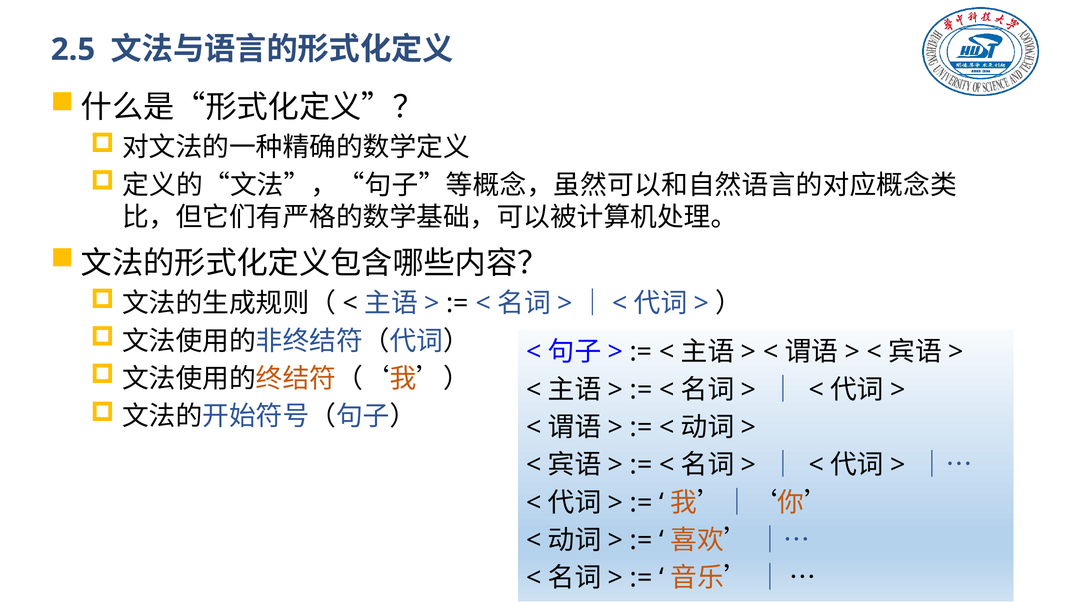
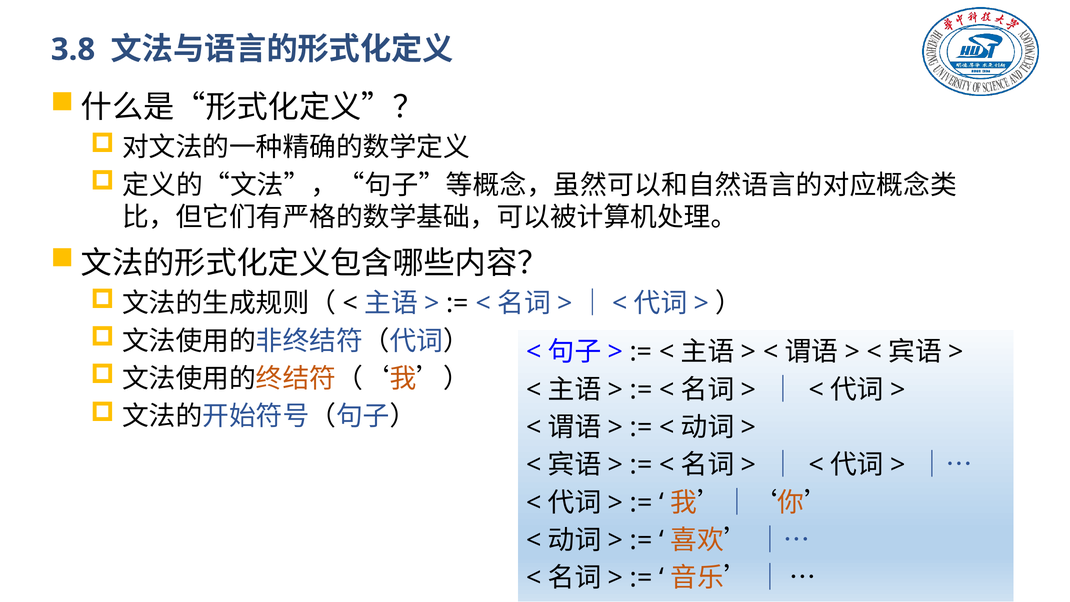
2.5: 2.5 -> 3.8 (73, 50)
